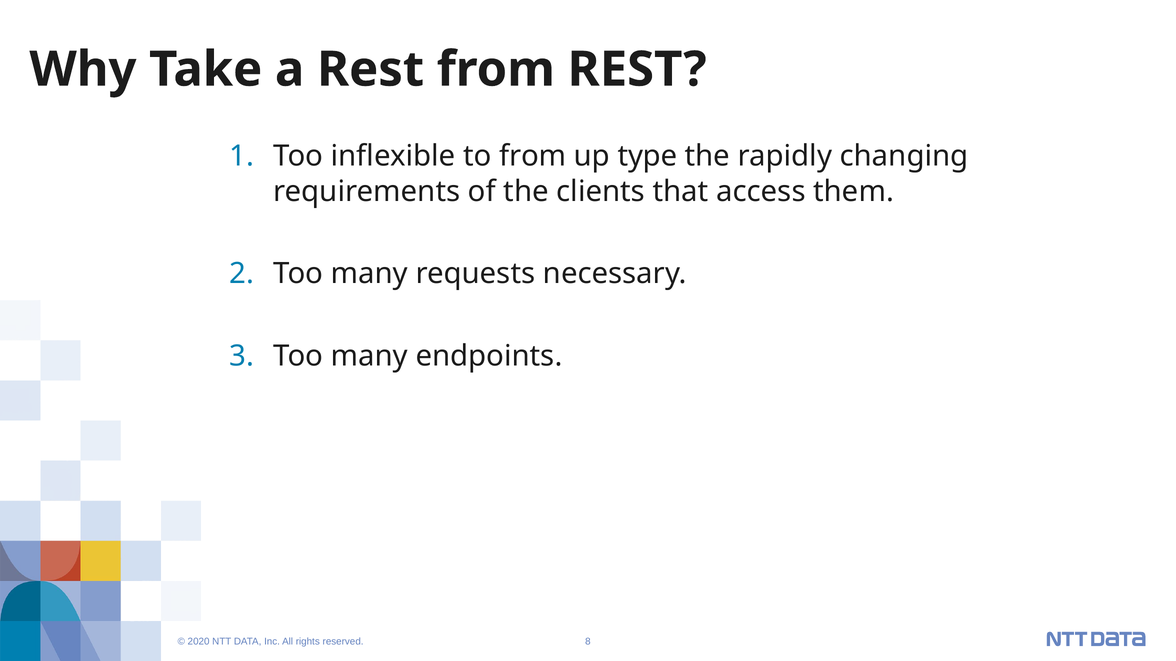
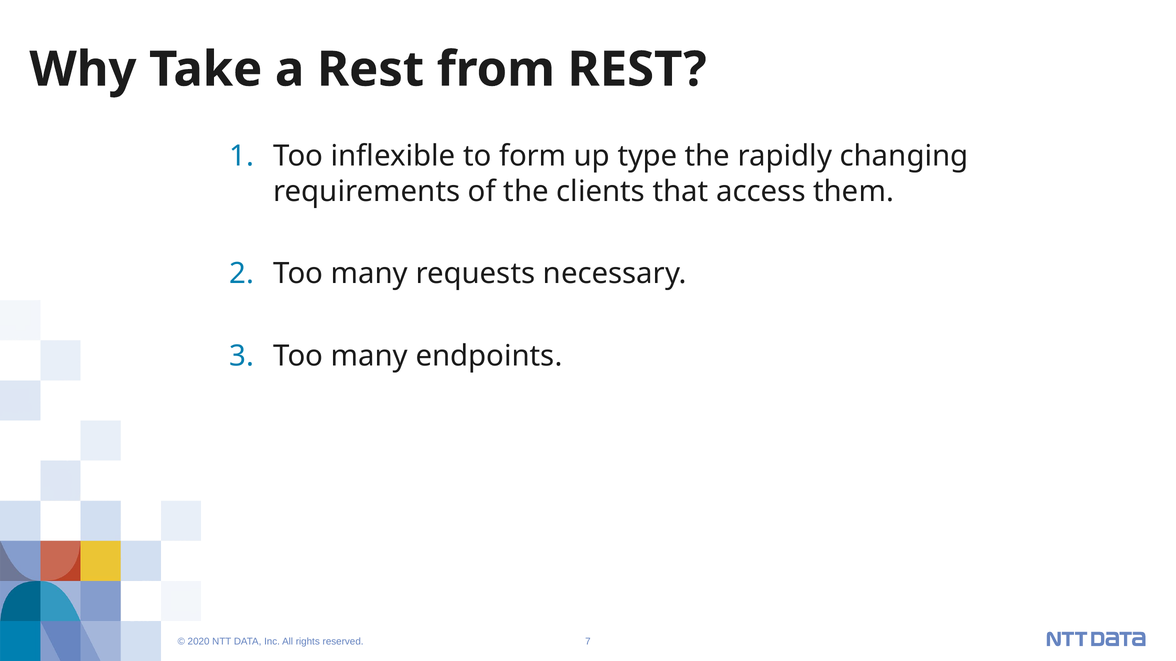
to from: from -> form (533, 156)
8: 8 -> 7 (588, 642)
